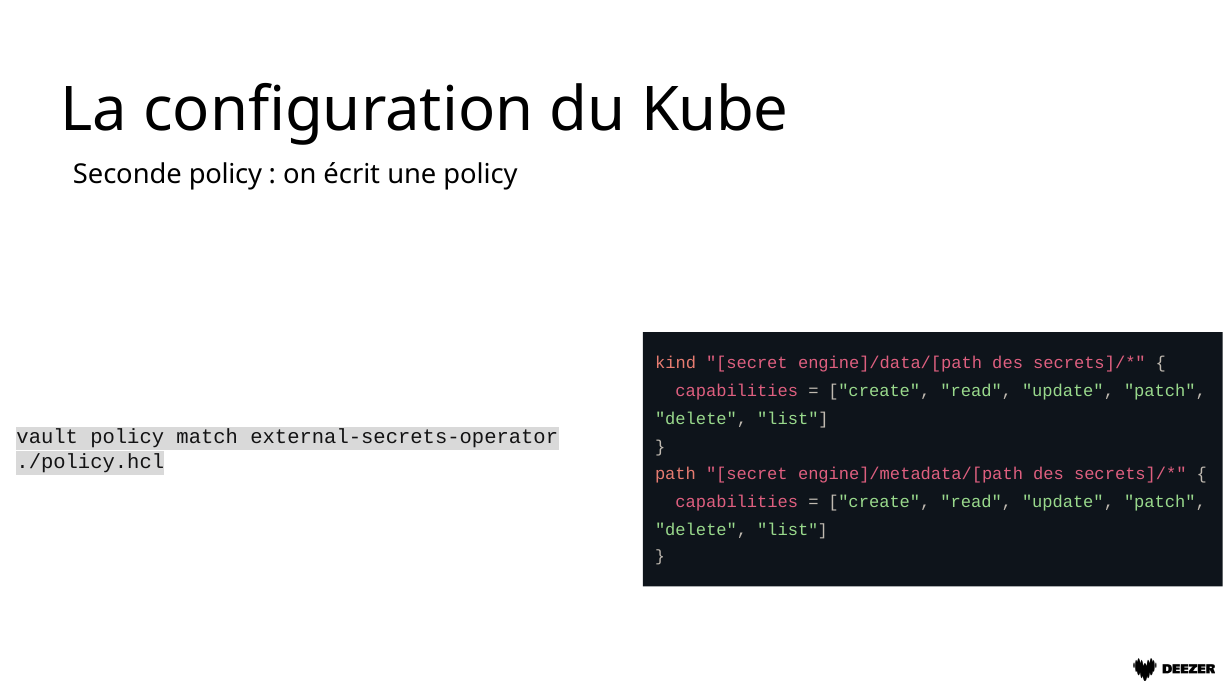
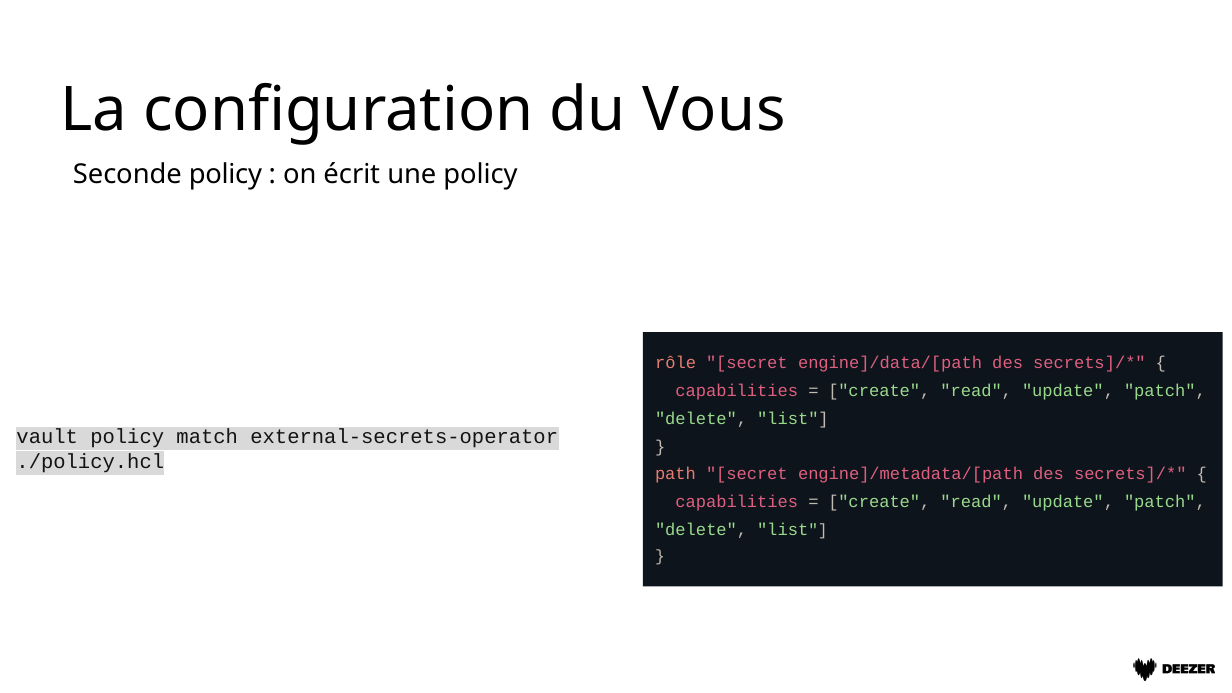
Kube: Kube -> Vous (714, 110)
kind: kind -> rôle (676, 363)
